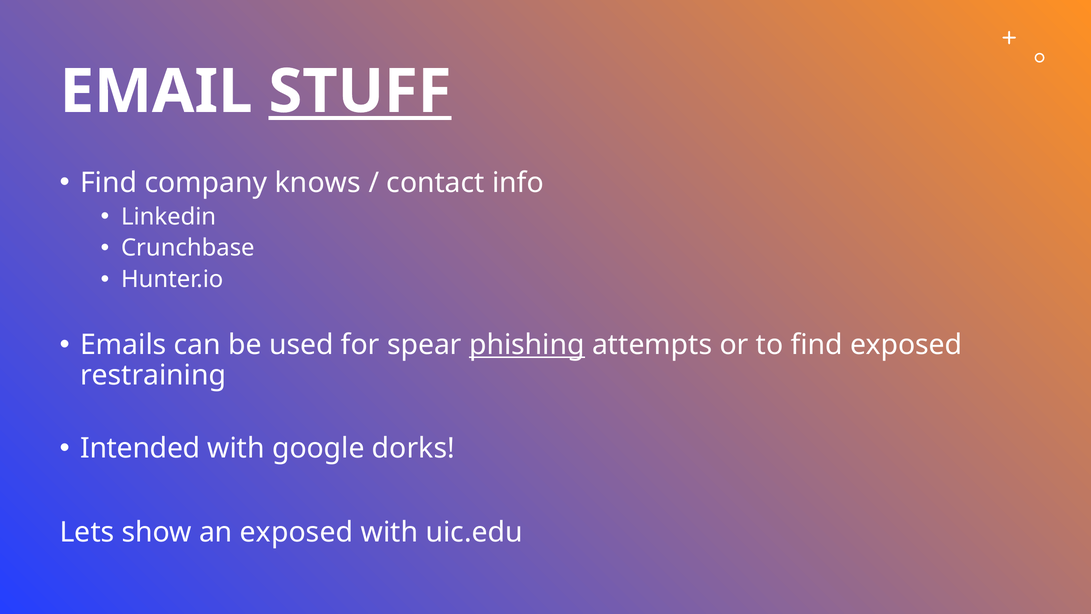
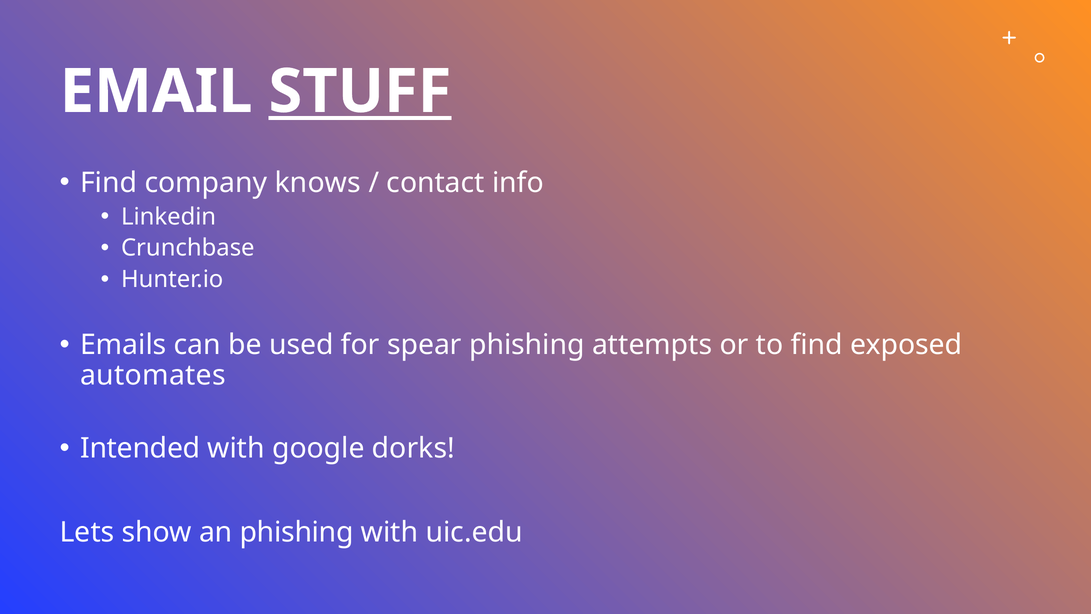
phishing underline: present -> none (527, 345)
restraining: restraining -> automates (153, 375)
an exposed: exposed -> phishing (297, 532)
